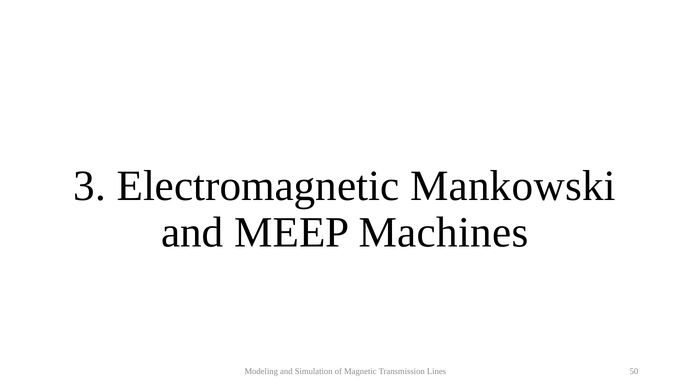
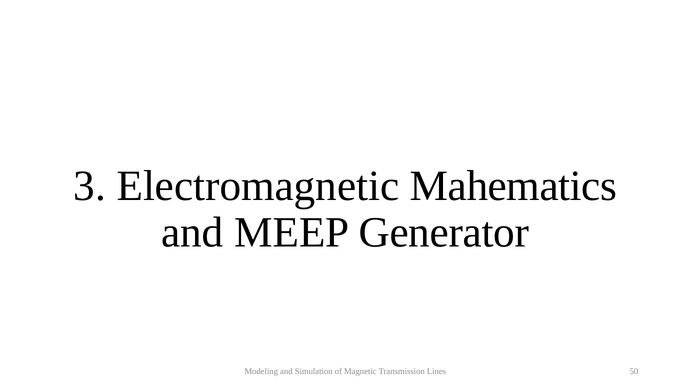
Mankowski: Mankowski -> Mahematics (513, 186)
Machines: Machines -> Generator (444, 232)
